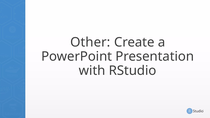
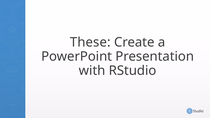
Other: Other -> These (90, 42)
